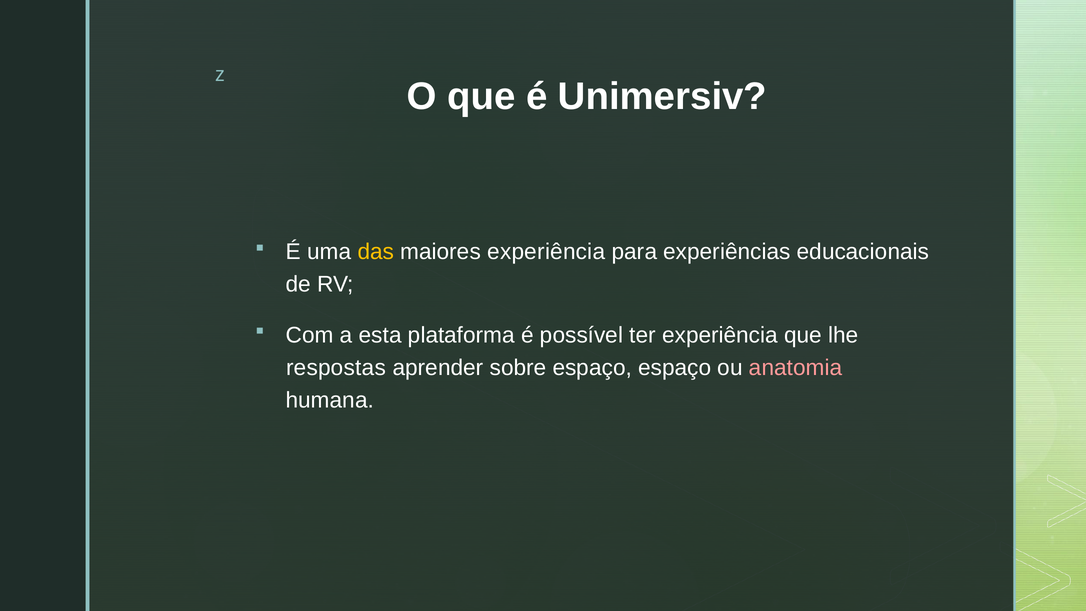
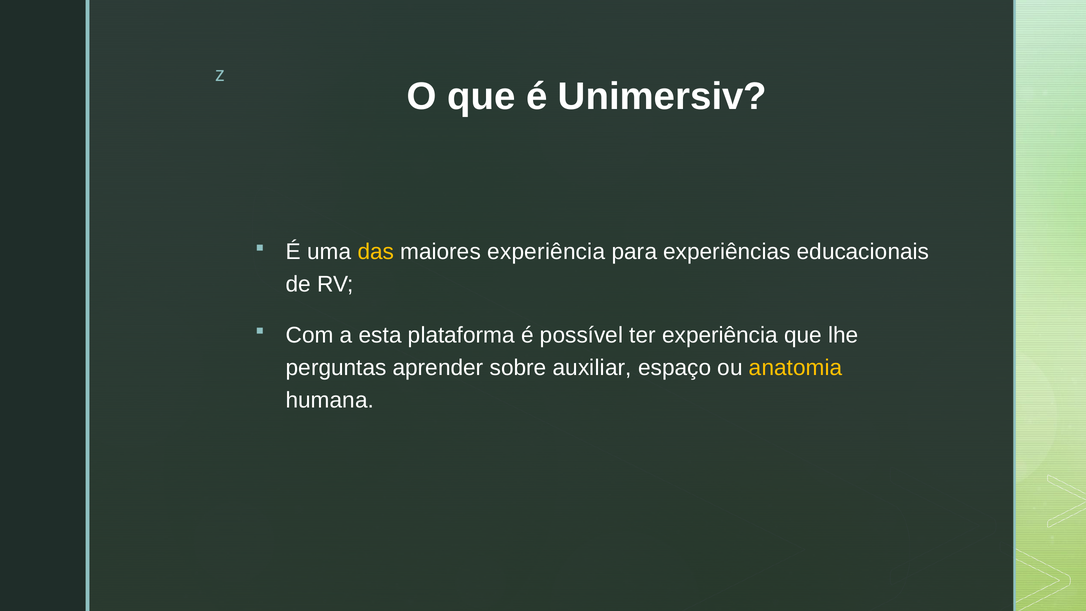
respostas: respostas -> perguntas (336, 368)
sobre espaço: espaço -> auxiliar (592, 368)
anatomia colour: pink -> yellow (796, 368)
